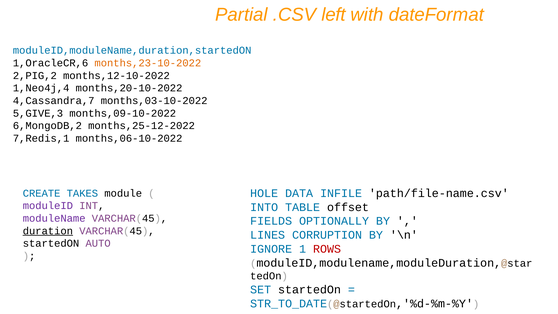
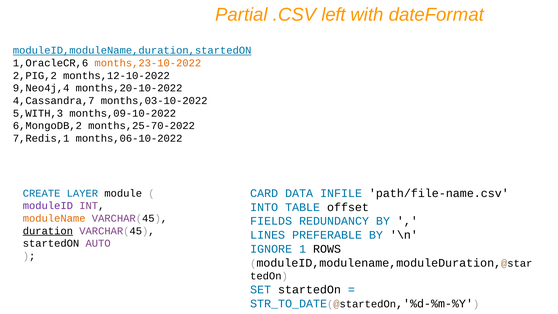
moduleID,moduleName,duration,startedON underline: none -> present (132, 50)
1,Neo4j,4: 1,Neo4j,4 -> 9,Neo4j,4 (41, 88)
5,GIVE,3: 5,GIVE,3 -> 5,WITH,3 (38, 113)
months,25-12-2022: months,25-12-2022 -> months,25-70-2022 (142, 126)
HOLE: HOLE -> CARD (264, 193)
TAKES: TAKES -> LAYER (82, 193)
moduleName colour: purple -> orange (54, 218)
OPTIONALLY: OPTIONALLY -> REDUNDANCY (334, 221)
CORRUPTION: CORRUPTION -> PREFERABLE (327, 235)
ROWS colour: red -> black (327, 249)
